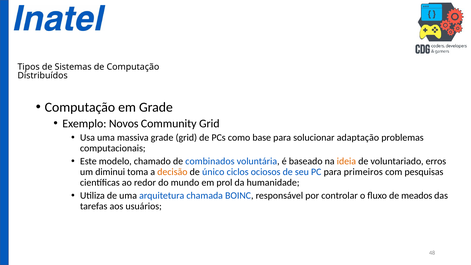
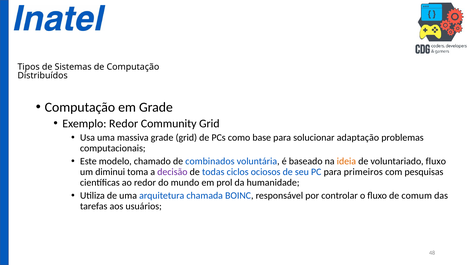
Exemplo Novos: Novos -> Redor (124, 124)
voluntariado erros: erros -> fluxo (436, 161)
decisão colour: orange -> purple (172, 172)
único: único -> todas (213, 172)
meados: meados -> comum (417, 196)
